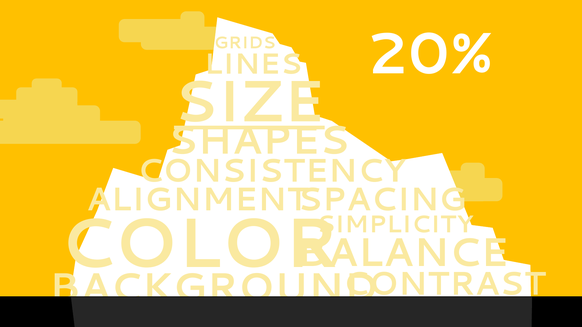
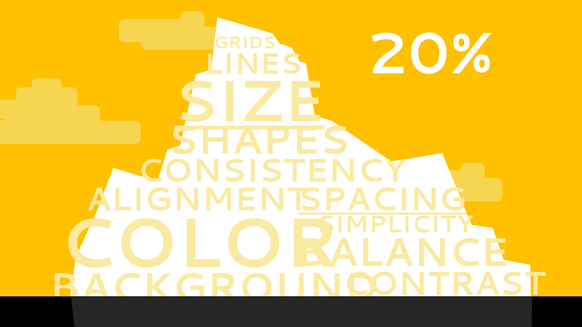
SPACING underline: none -> present (382, 200)
